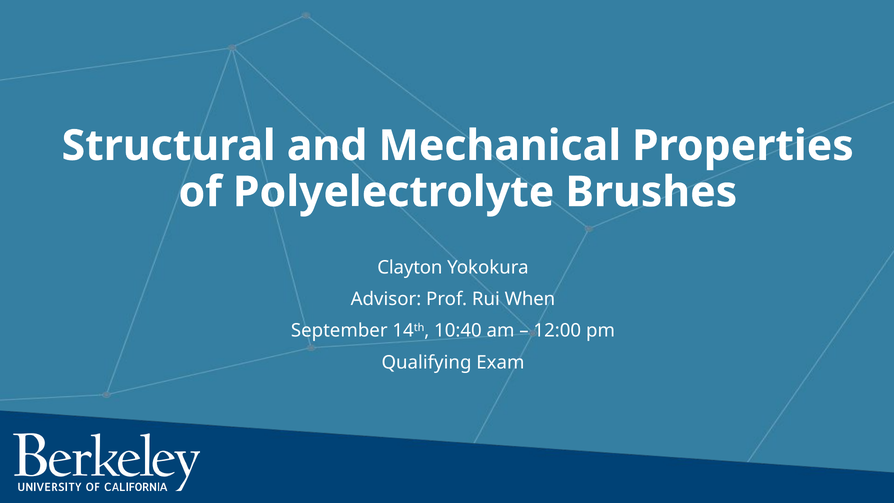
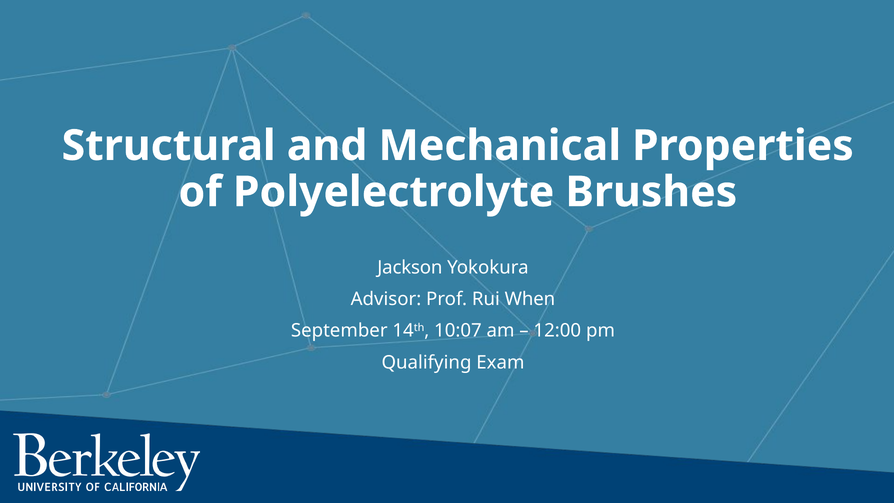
Clayton: Clayton -> Jackson (410, 267)
10:40: 10:40 -> 10:07 (458, 331)
